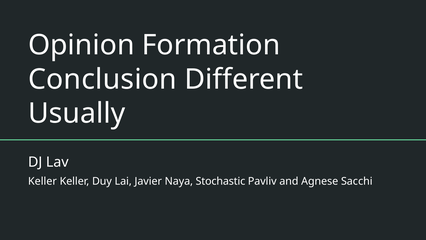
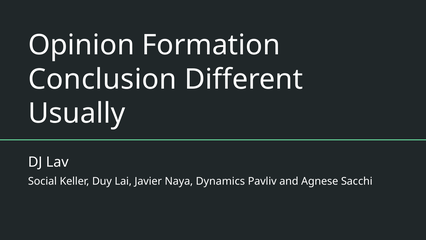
Keller: Keller -> Social (42, 181)
Stochastic: Stochastic -> Dynamics (220, 181)
